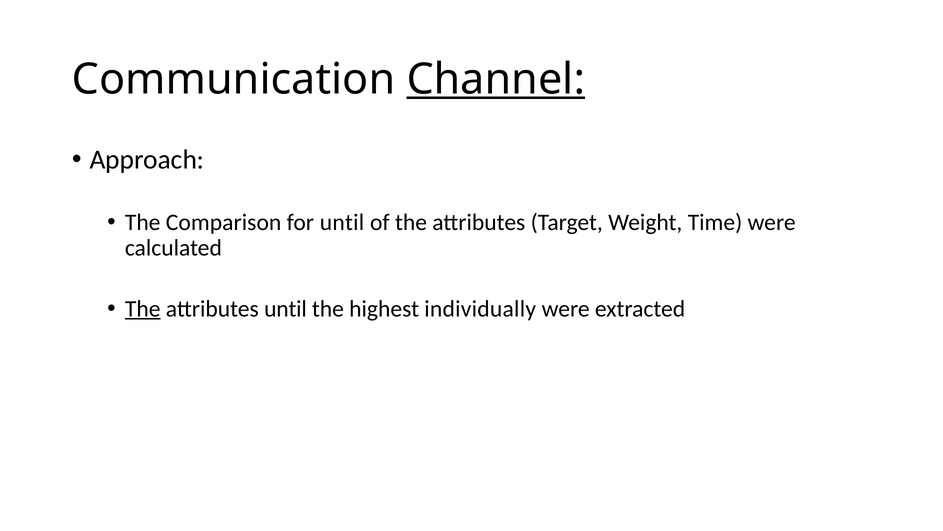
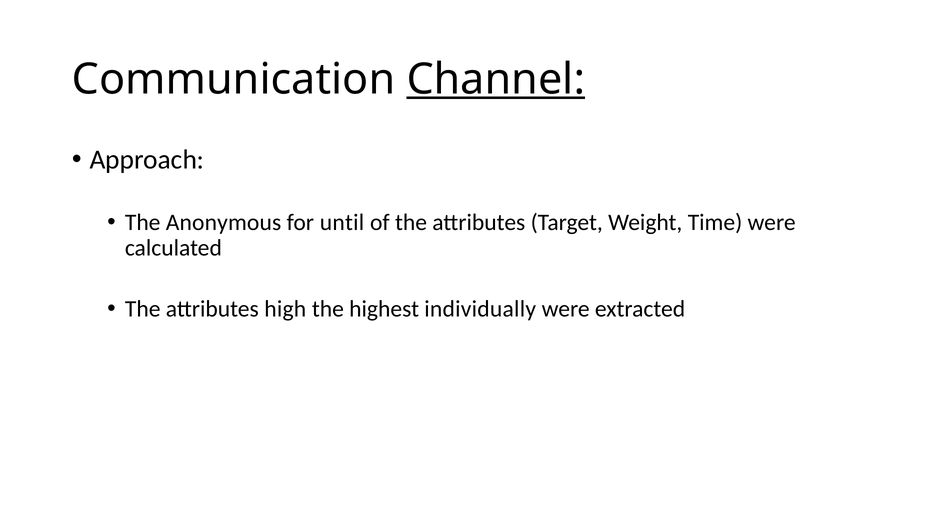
Comparison: Comparison -> Anonymous (224, 222)
The underline: present -> none (143, 308)
attributes until: until -> high (285, 308)
